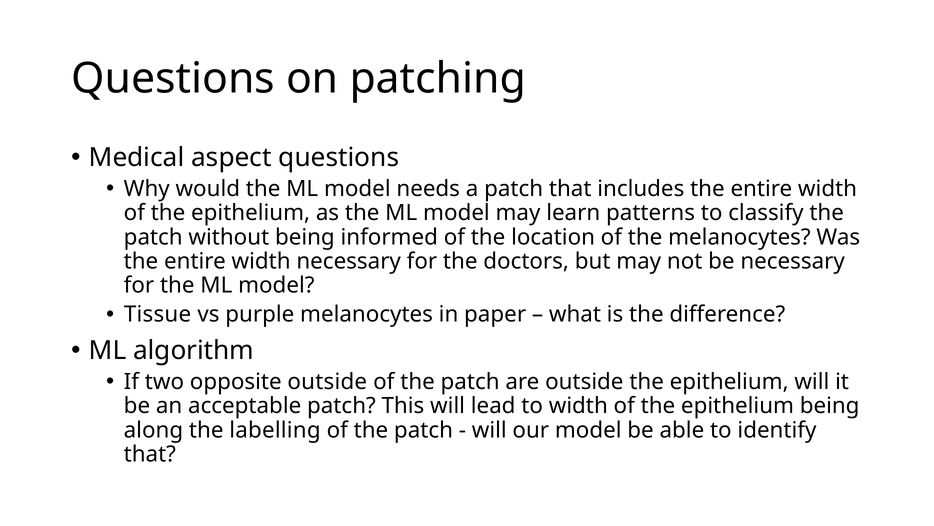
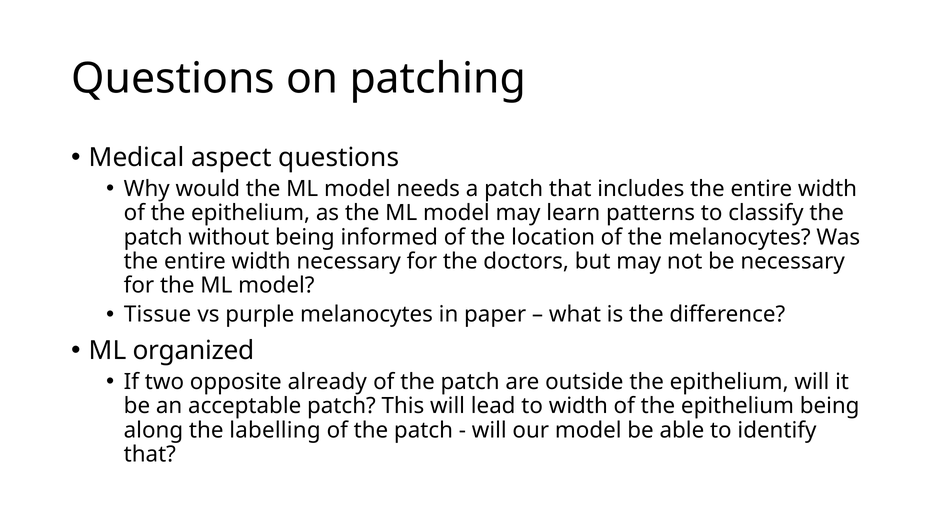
algorithm: algorithm -> organized (194, 350)
opposite outside: outside -> already (327, 381)
